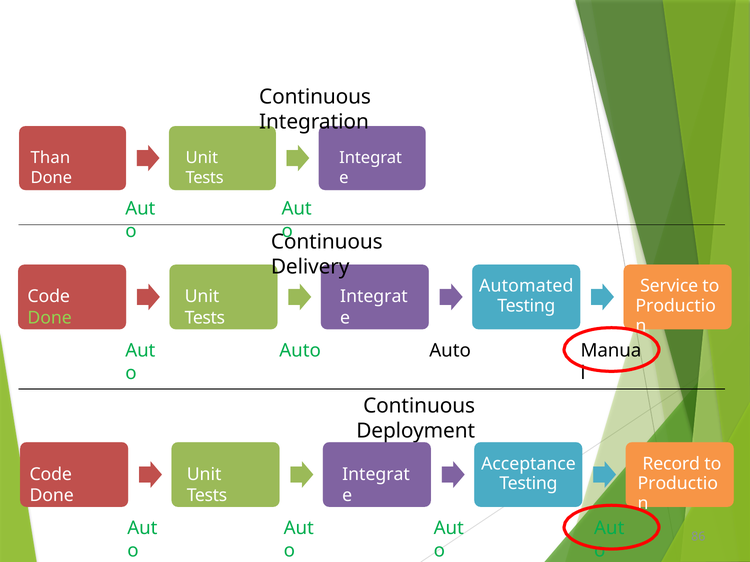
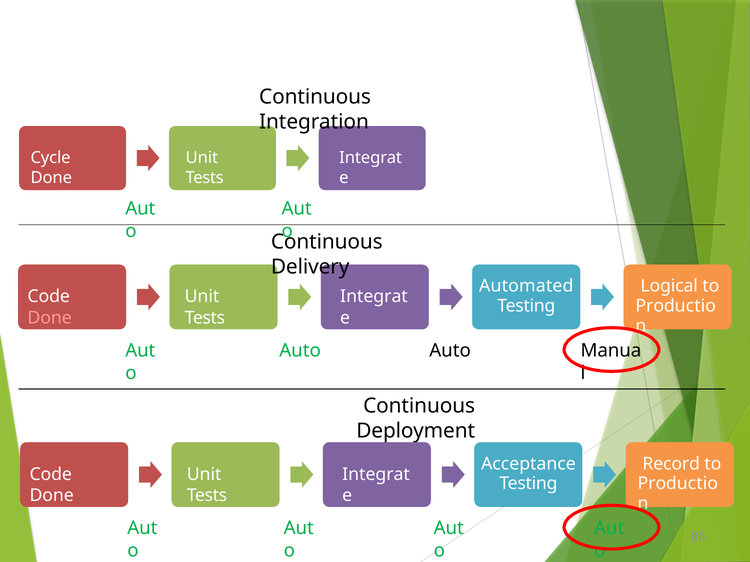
Than: Than -> Cycle (51, 158)
Service: Service -> Logical (669, 286)
Done colour: light green -> pink (50, 318)
